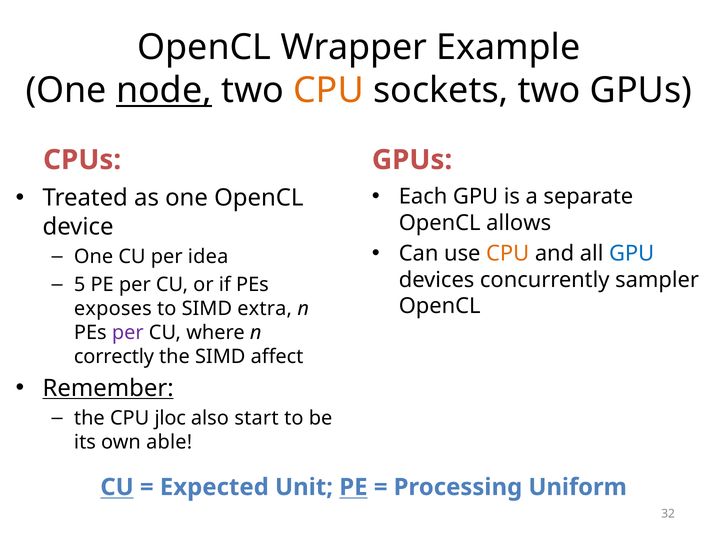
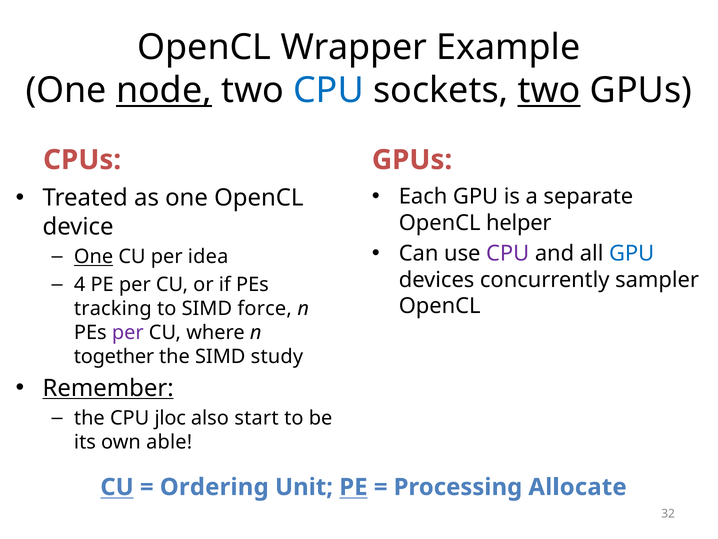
CPU colour: orange -> blue (329, 90)
two underline: none -> present (549, 90)
allows: allows -> helper (519, 223)
CPU colour: orange -> purple (508, 253)
One underline: none -> present (94, 257)
5: 5 -> 4 (80, 285)
exposes: exposes -> tracking (113, 308)
extra: extra -> force (265, 308)
correctly: correctly -> together (114, 356)
affect: affect -> study (277, 356)
Expected: Expected -> Ordering (214, 487)
Uniform: Uniform -> Allocate (578, 487)
